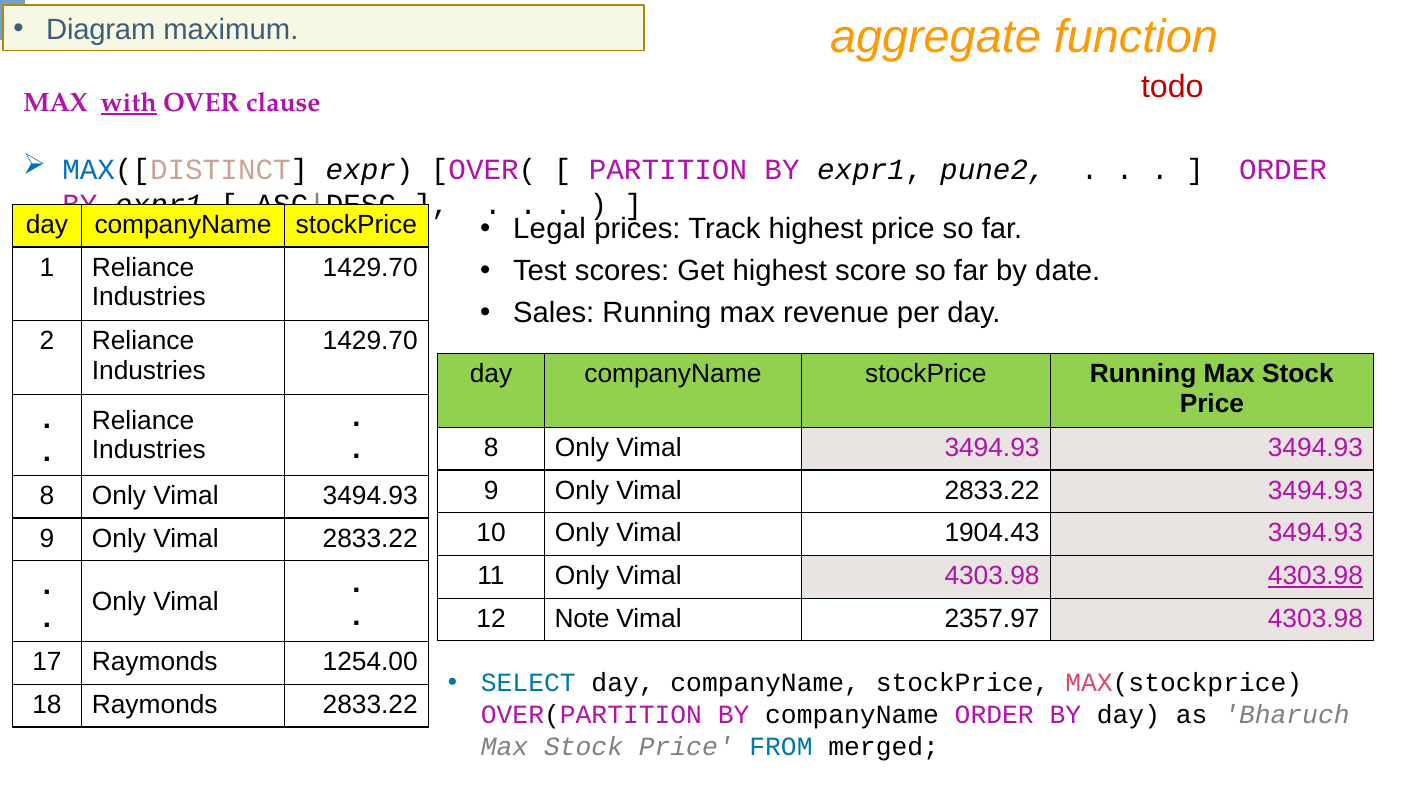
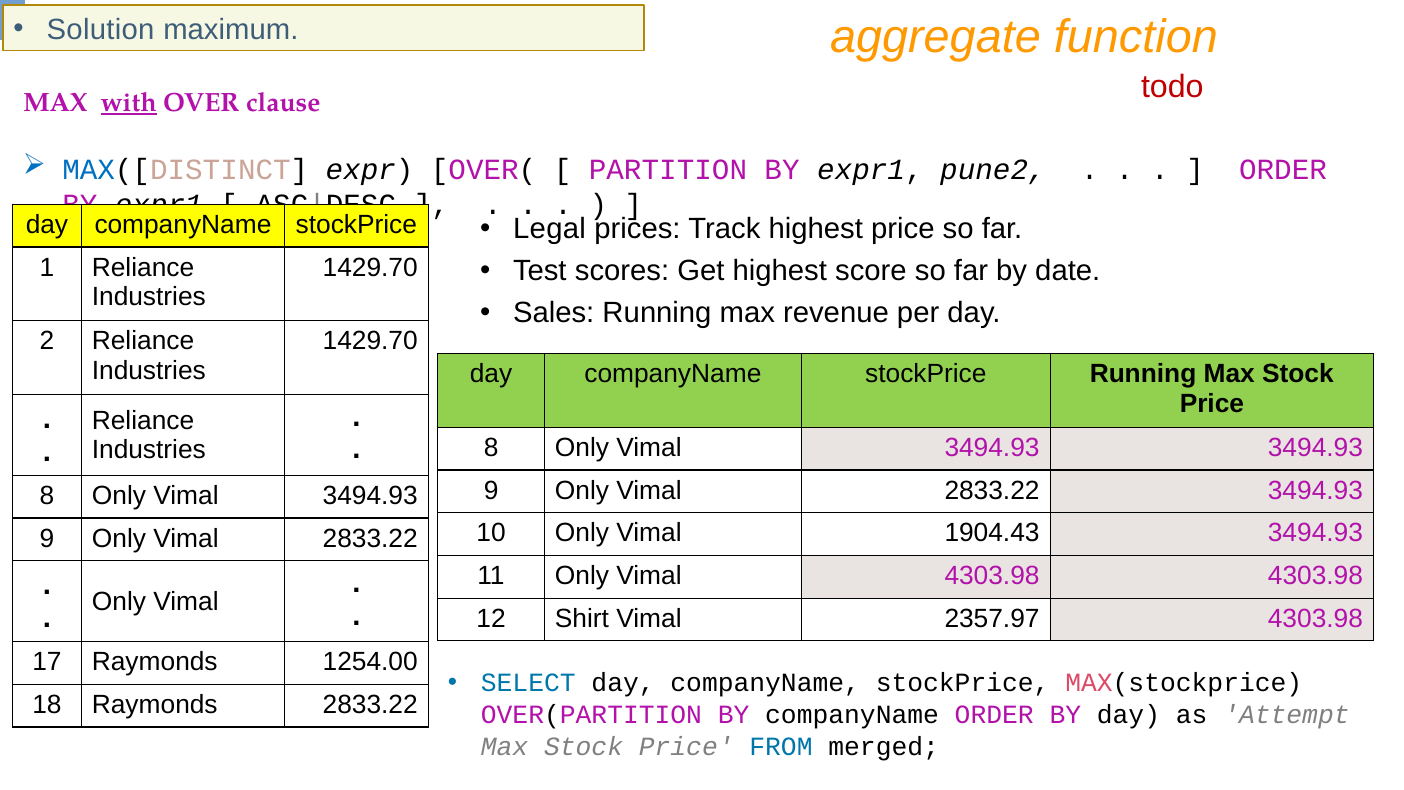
Diagram: Diagram -> Solution (101, 30)
4303.98 underline: present -> none (1315, 576)
Note: Note -> Shirt (582, 618)
Bharuch: Bharuch -> Attempt (1286, 715)
